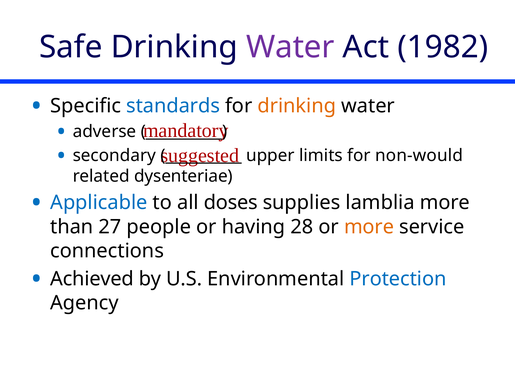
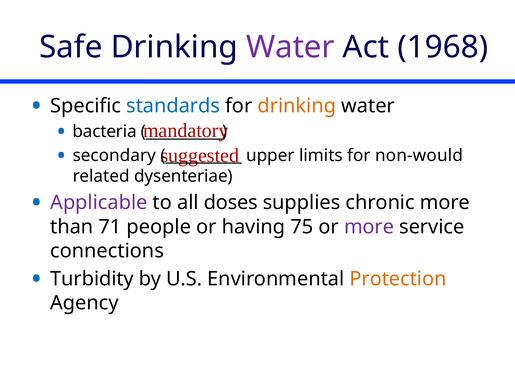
1982: 1982 -> 1968 (443, 47)
adverse: adverse -> bacteria (105, 132)
Applicable colour: blue -> purple (99, 203)
lamblia: lamblia -> chronic (380, 203)
27: 27 -> 71 (110, 227)
28: 28 -> 75 (302, 227)
more colour: orange -> purple (369, 227)
Achieved: Achieved -> Turbidity (92, 279)
Protection colour: blue -> orange (398, 279)
